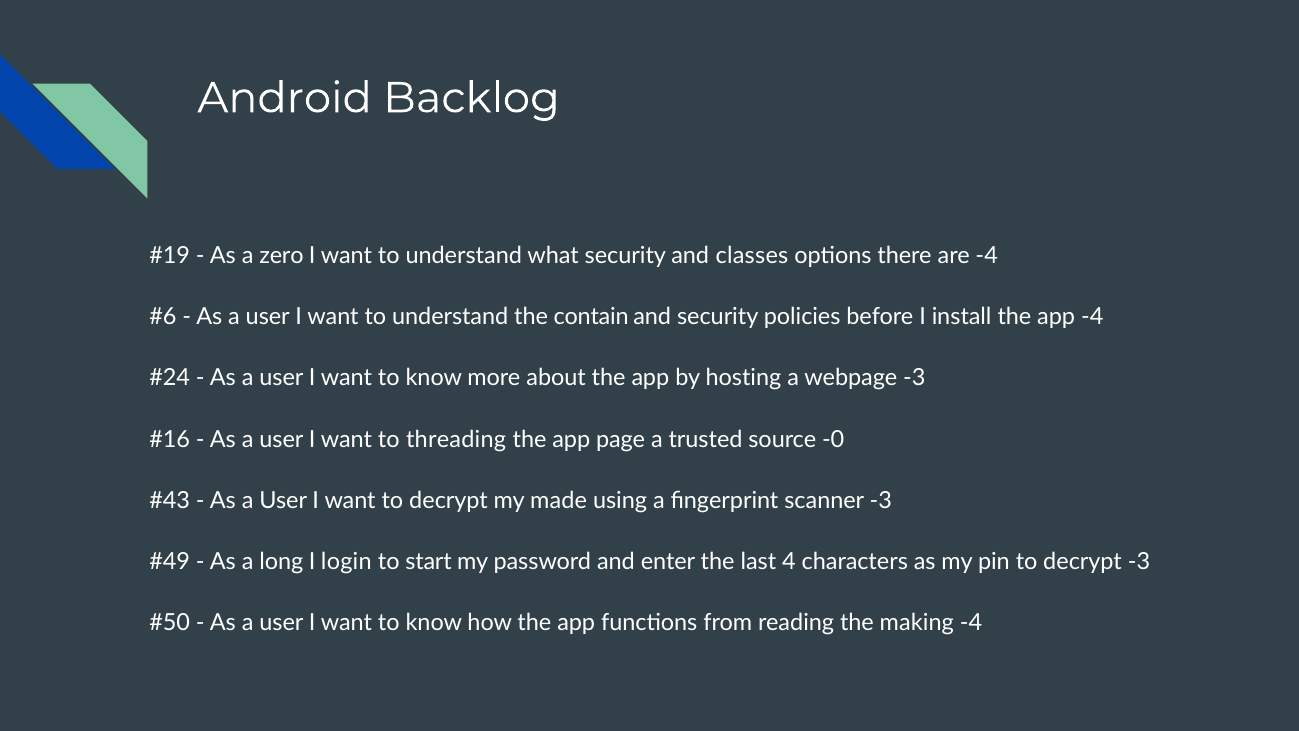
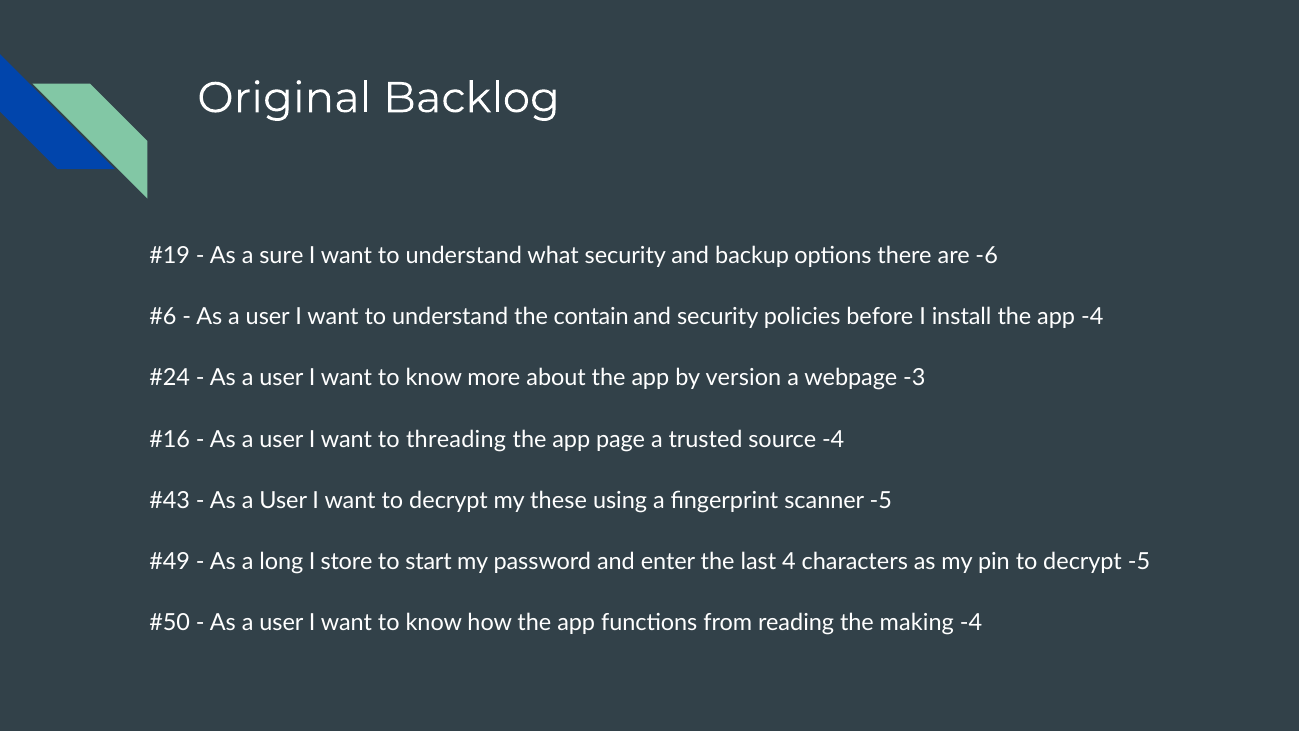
Android: Android -> Original (284, 98)
zero: zero -> sure (281, 256)
classes: classes -> backup (752, 256)
are -4: -4 -> -6 (987, 256)
hosting: hosting -> version (743, 378)
source -0: -0 -> -4 (833, 439)
made: made -> these (559, 500)
scanner -3: -3 -> -5 (881, 500)
login: login -> store (347, 562)
decrypt -3: -3 -> -5 (1139, 562)
